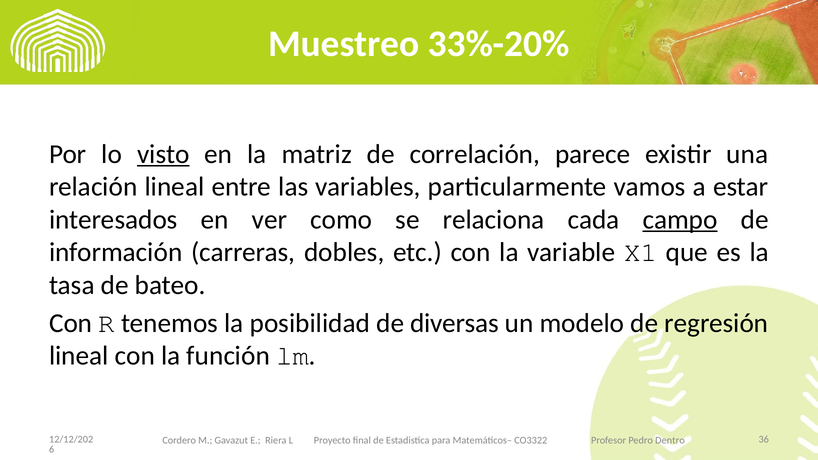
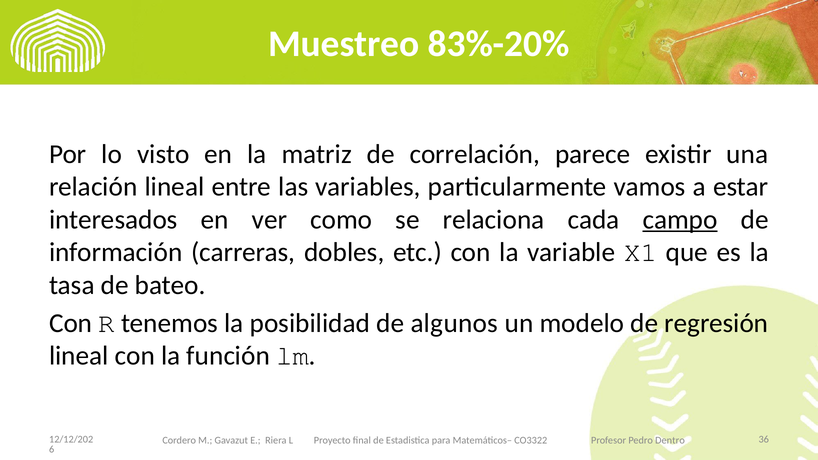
33%-20%: 33%-20% -> 83%-20% (499, 44)
visto underline: present -> none (163, 154)
diversas: diversas -> algunos (454, 323)
